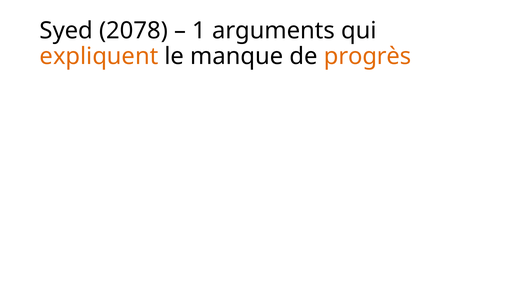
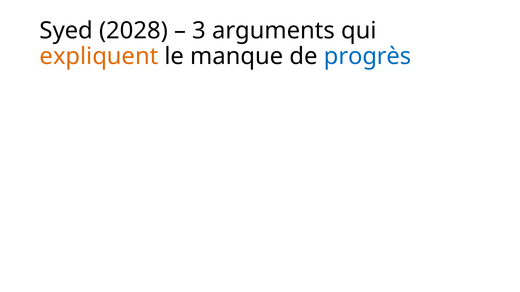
2078: 2078 -> 2028 (134, 31)
1: 1 -> 3 (199, 31)
progrès colour: orange -> blue (368, 57)
